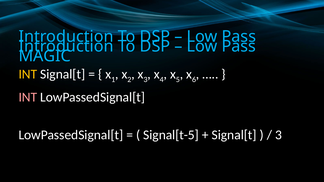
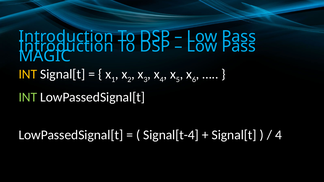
INT colour: pink -> light green (28, 97)
Signal[t-5: Signal[t-5 -> Signal[t-4 (171, 135)
3: 3 -> 4 (278, 135)
